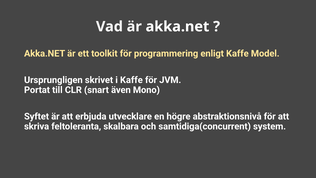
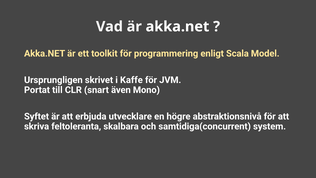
enligt Kaffe: Kaffe -> Scala (237, 53)
